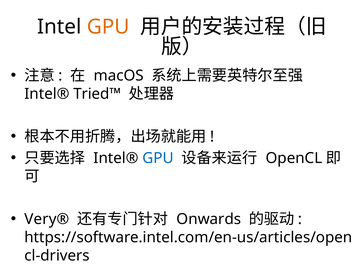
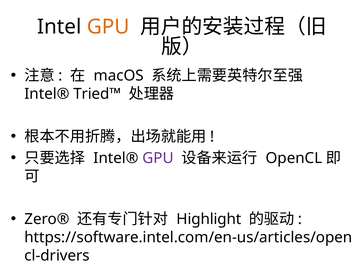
GPU colour: blue -> purple (158, 158)
Very®: Very® -> Zero® (47, 219)
Onwards: Onwards -> Highlight (209, 219)
